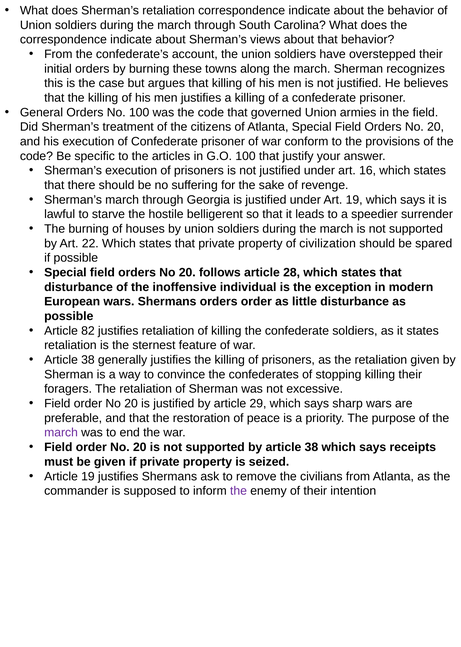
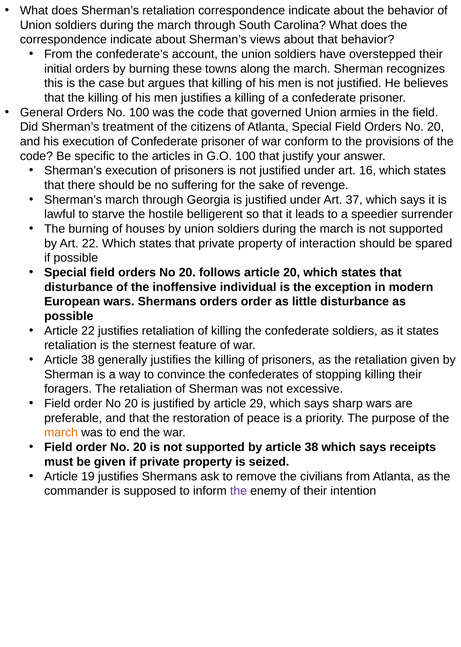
Art 19: 19 -> 37 (354, 200)
civilization: civilization -> interaction (328, 243)
article 28: 28 -> 20 (292, 273)
Article 82: 82 -> 22 (88, 331)
march colour: purple -> orange (61, 433)
